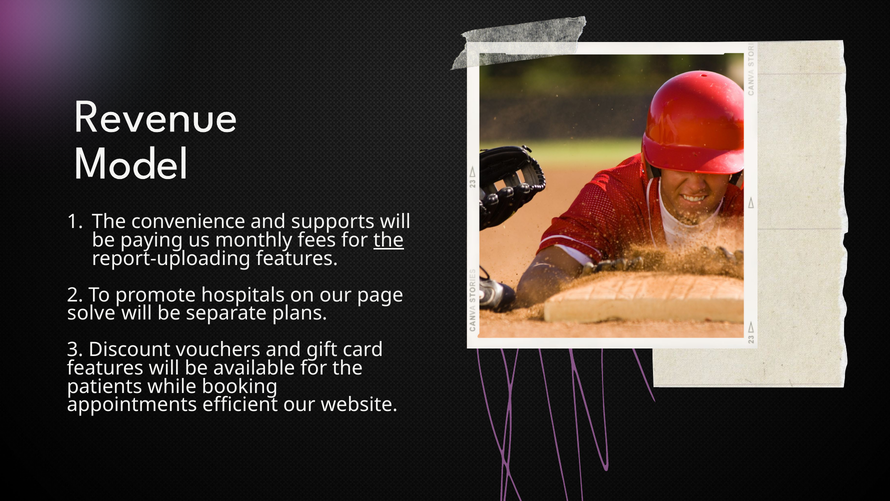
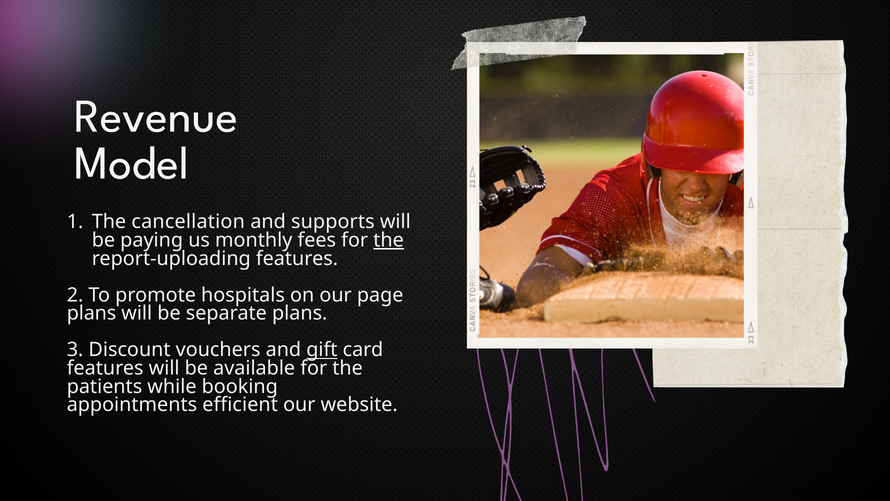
convenience: convenience -> cancellation (188, 222)
solve: solve -> plans (92, 313)
gift underline: none -> present (322, 350)
